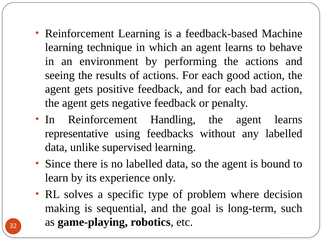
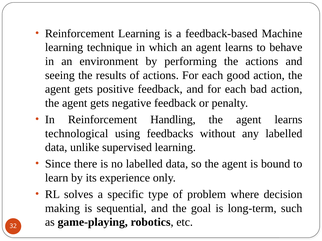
representative: representative -> technological (77, 134)
